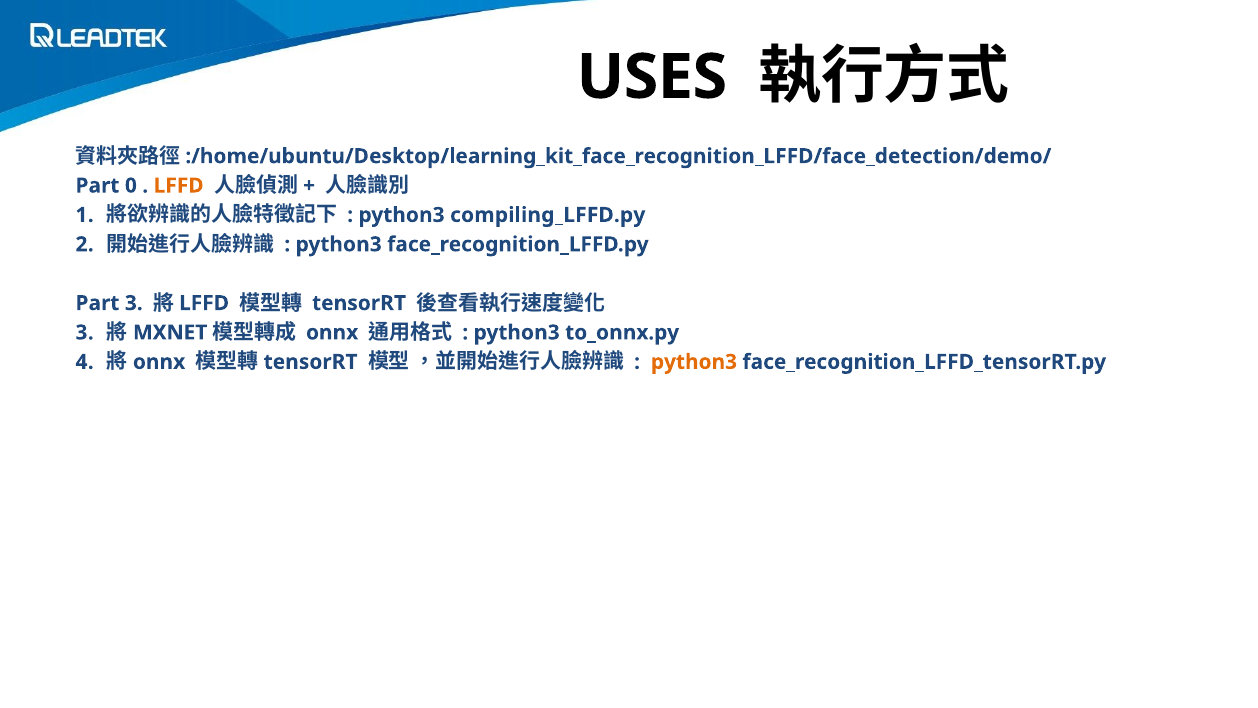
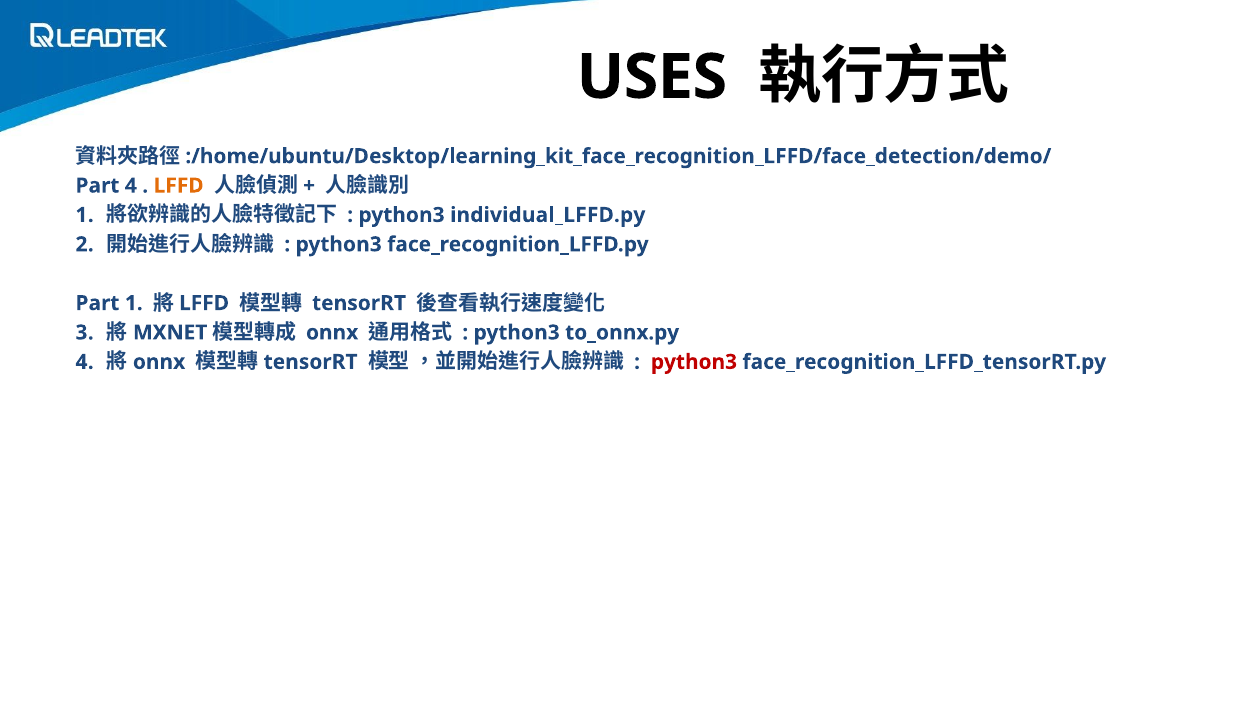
Part 0: 0 -> 4 (131, 186)
compiling_LFFD.py: compiling_LFFD.py -> individual_LFFD.py (548, 215)
Part 3: 3 -> 1 (134, 303)
python3 colour: orange -> red (694, 362)
